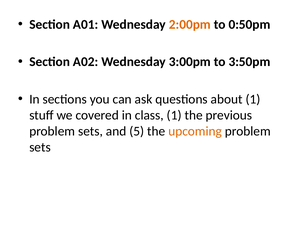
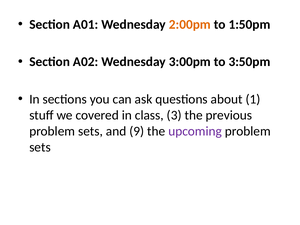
0:50pm: 0:50pm -> 1:50pm (249, 24)
class 1: 1 -> 3 (174, 115)
5: 5 -> 9 (137, 131)
upcoming colour: orange -> purple (195, 131)
